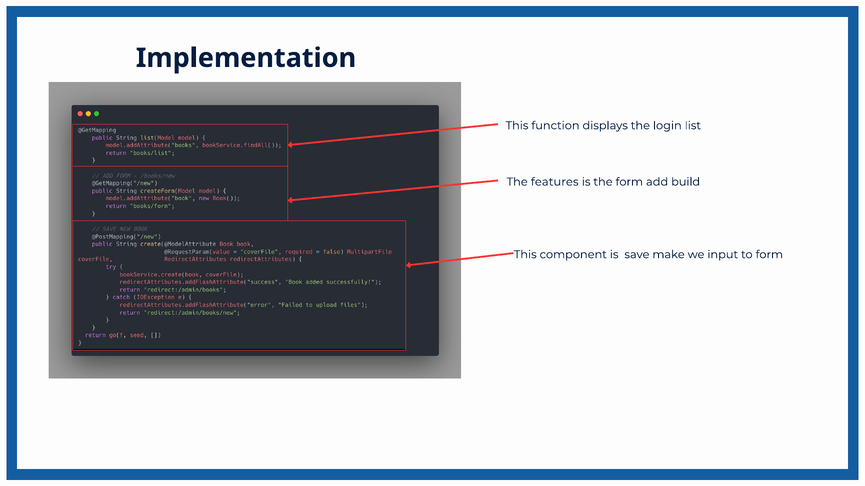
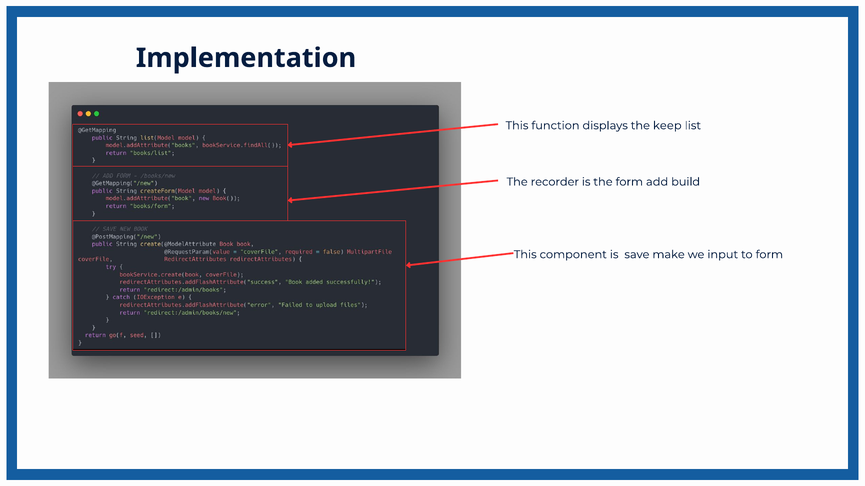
login: login -> keep (667, 126)
features: features -> recorder (555, 182)
